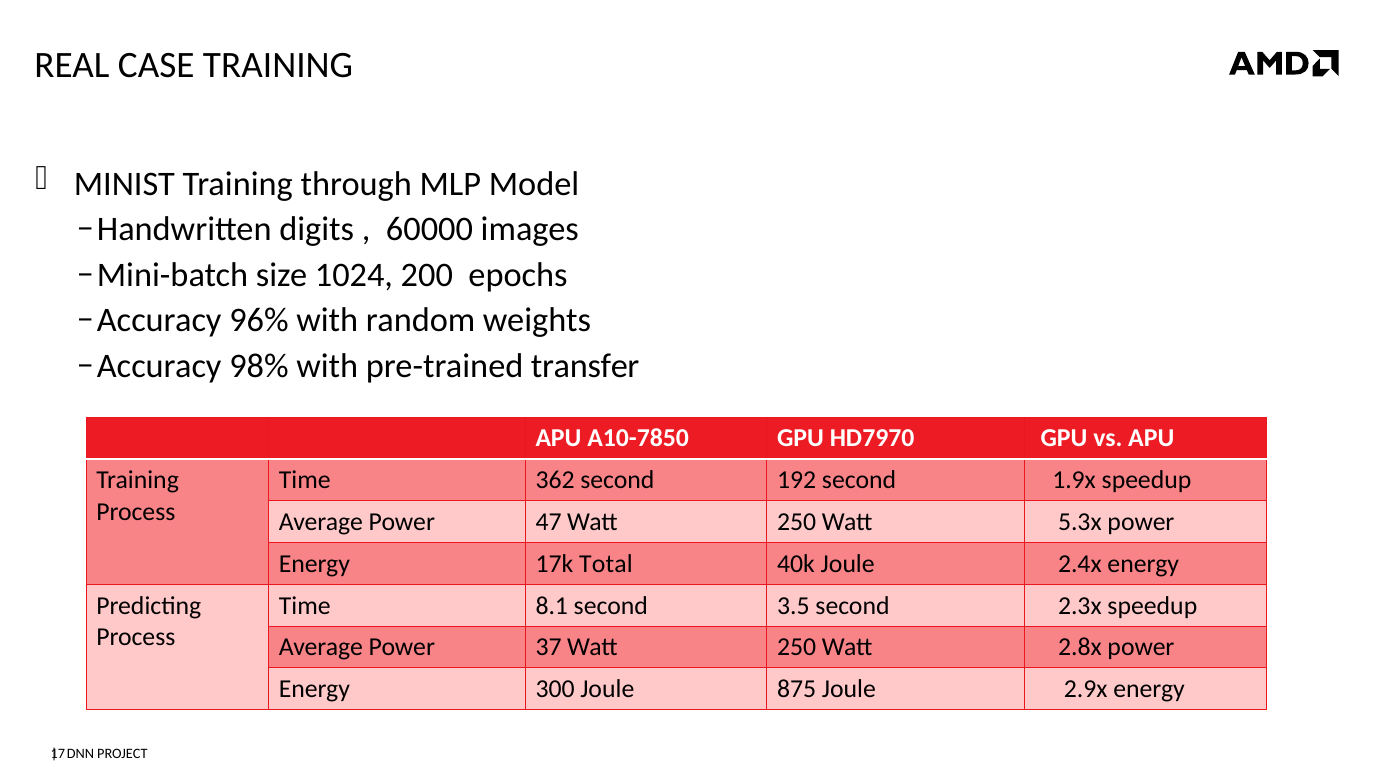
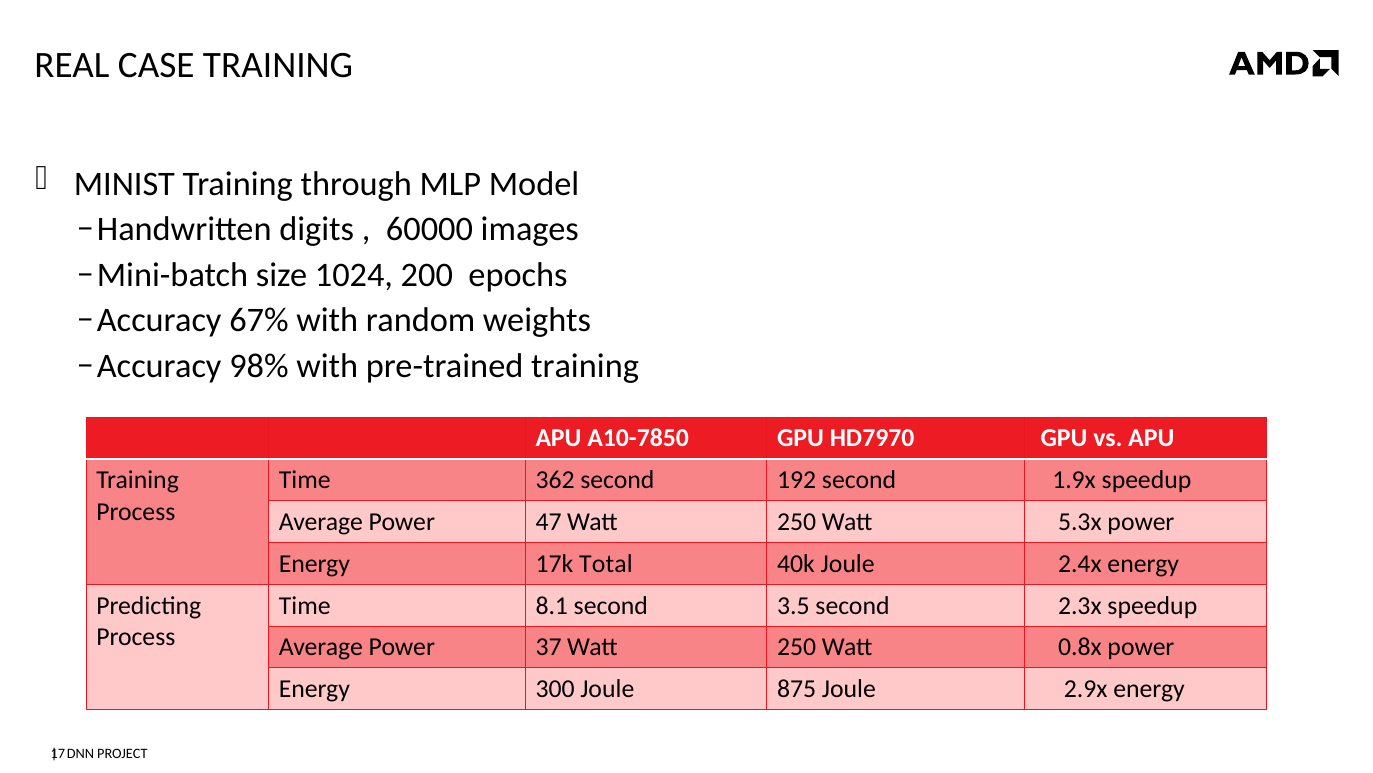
96%: 96% -> 67% (259, 320)
pre-trained transfer: transfer -> training (585, 366)
2.8x: 2.8x -> 0.8x (1080, 647)
